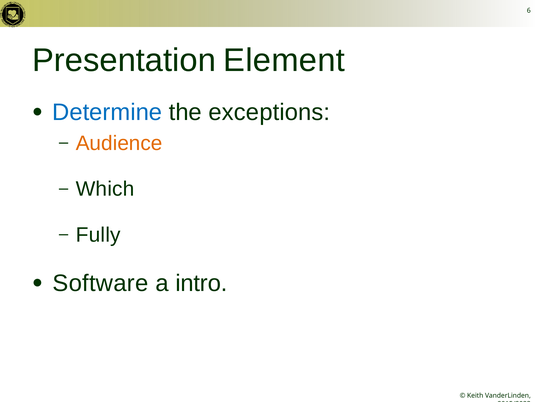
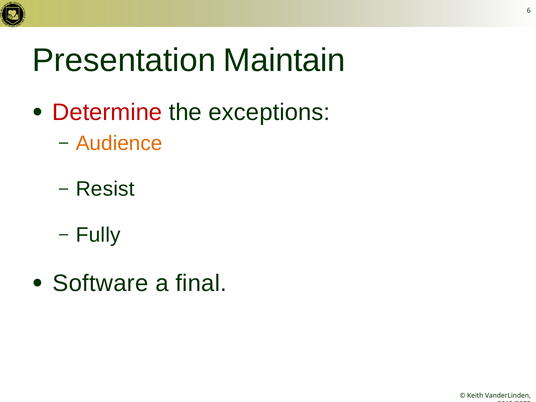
Element: Element -> Maintain (284, 60)
Determine colour: blue -> red (107, 112)
Which: Which -> Resist (105, 189)
intro: intro -> final (201, 283)
